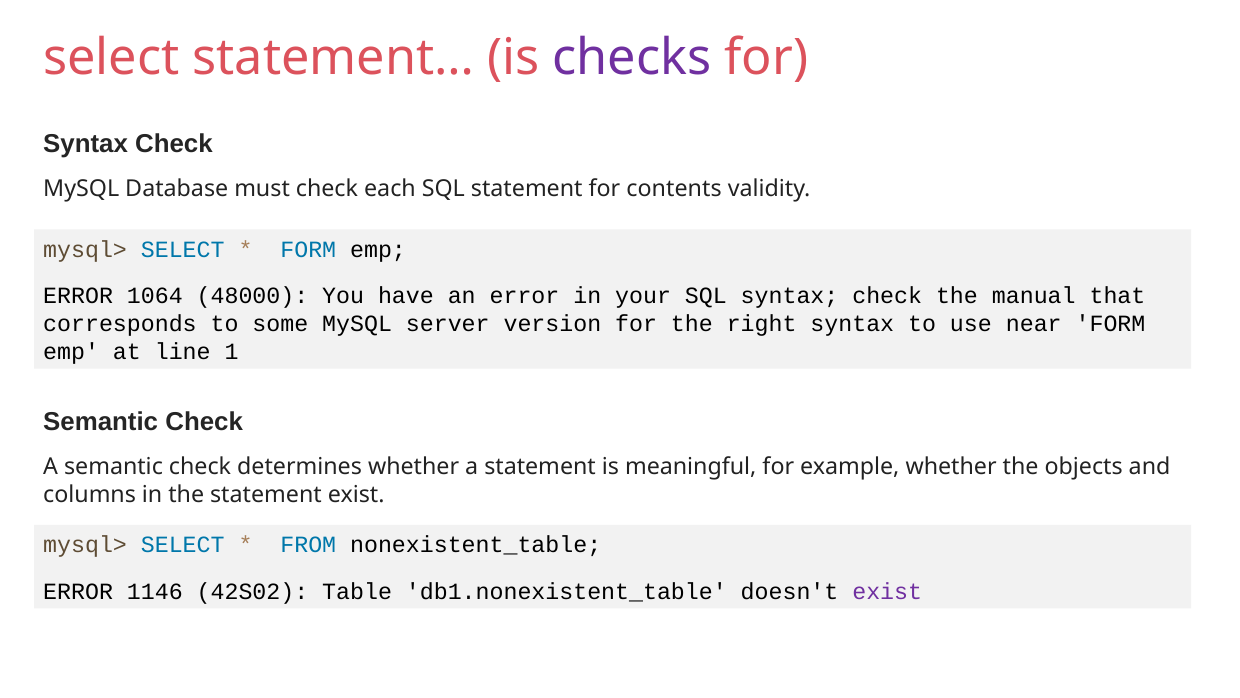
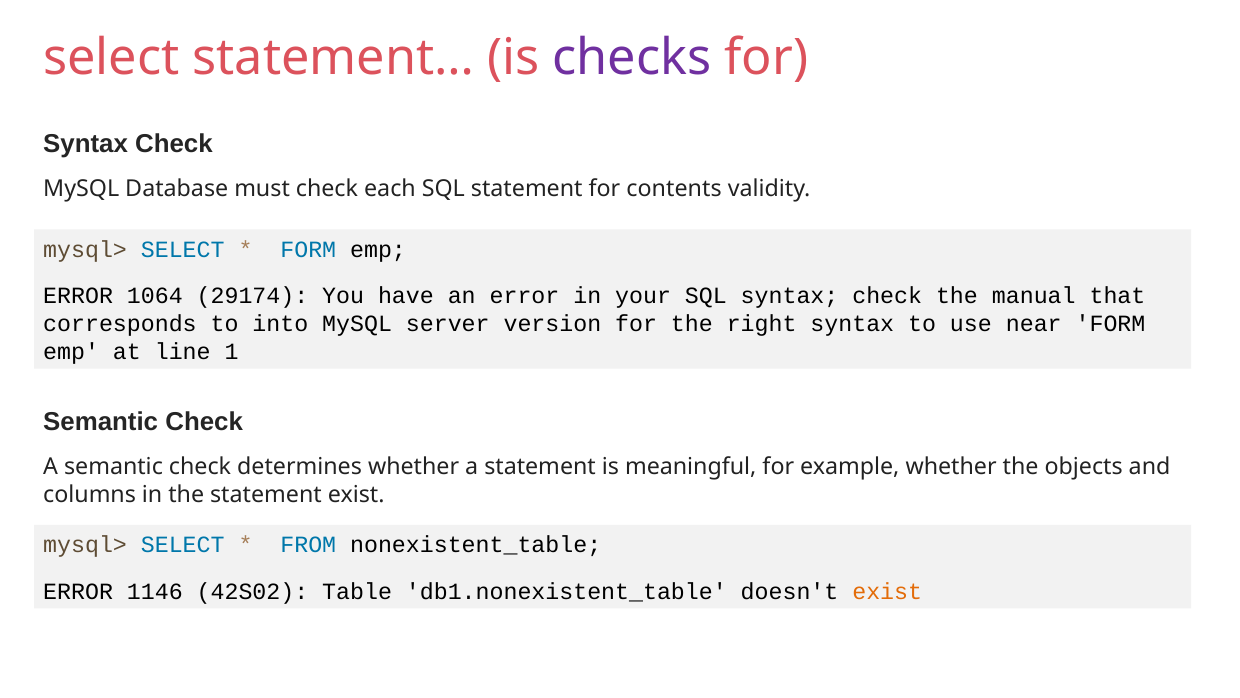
48000: 48000 -> 29174 (252, 296)
some: some -> into (280, 324)
exist colour: purple -> orange (887, 591)
